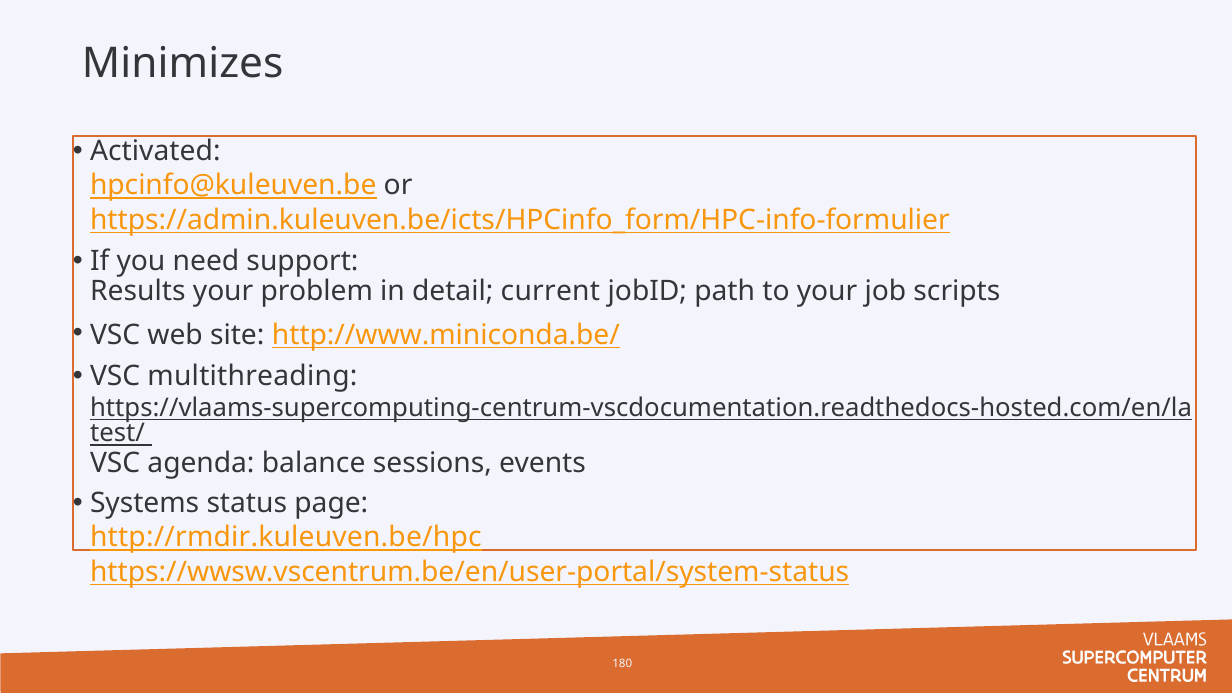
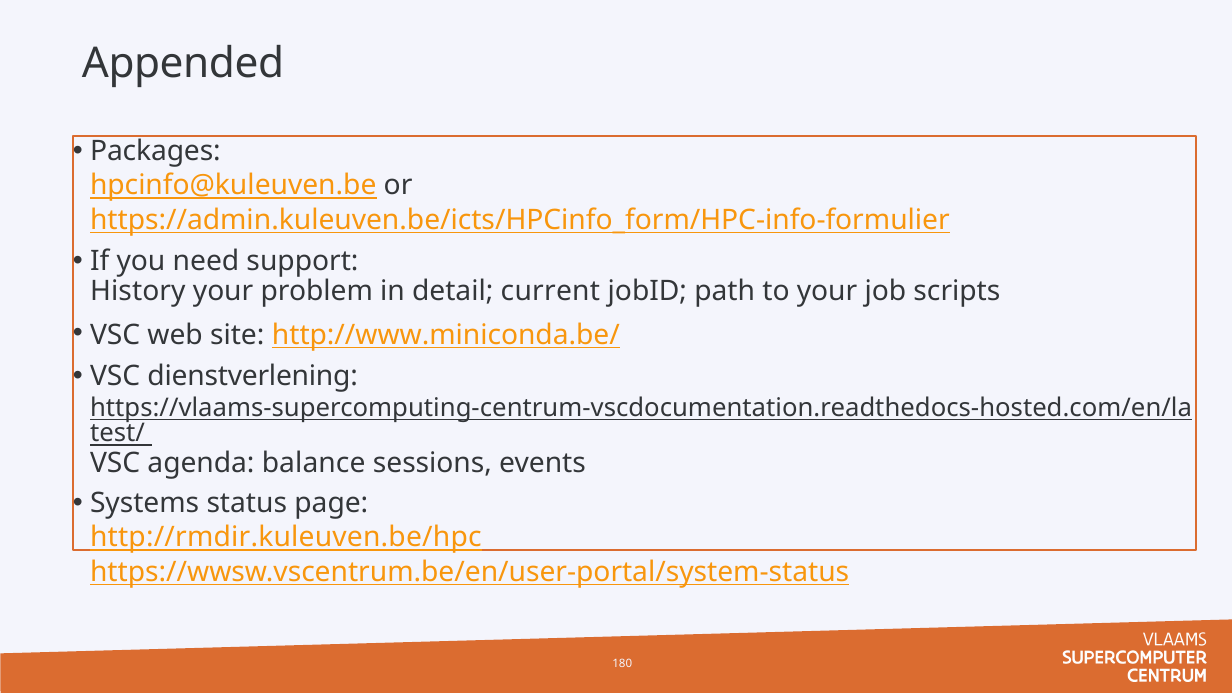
Minimizes: Minimizes -> Appended (183, 64)
Activated: Activated -> Packages (155, 151)
Results: Results -> History (138, 291)
multithreading: multithreading -> dienstverlening (253, 376)
